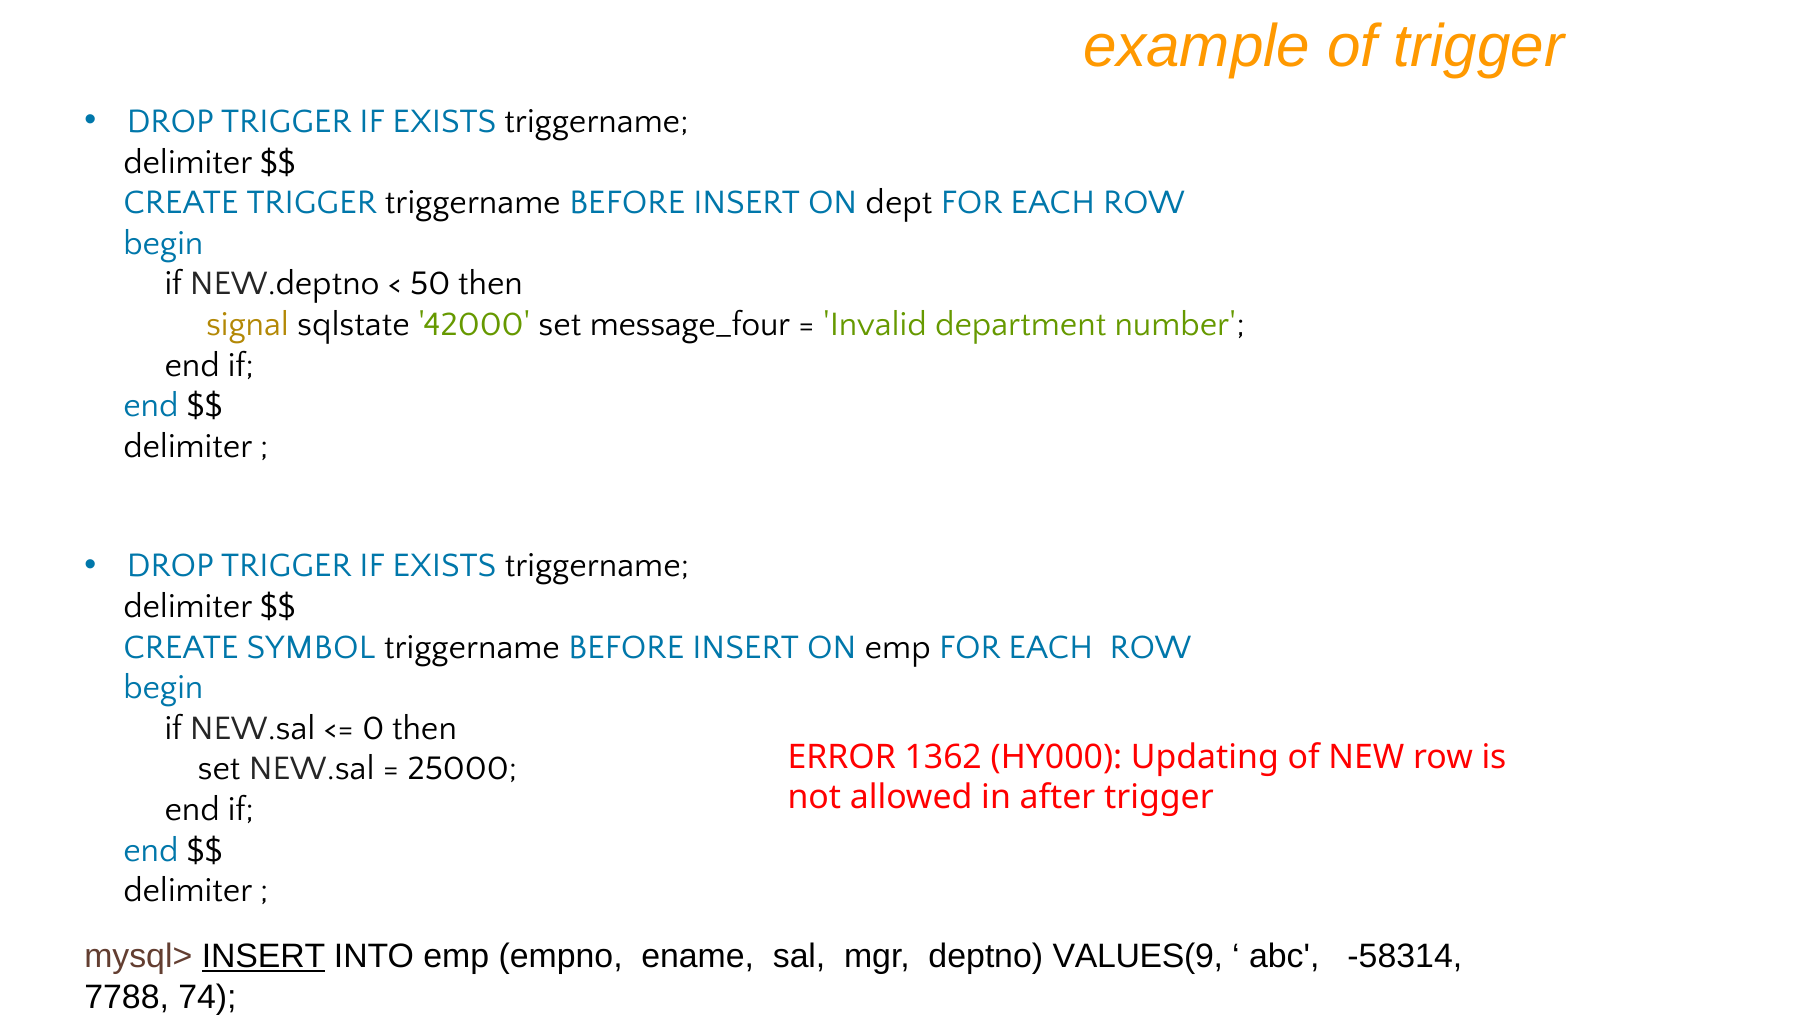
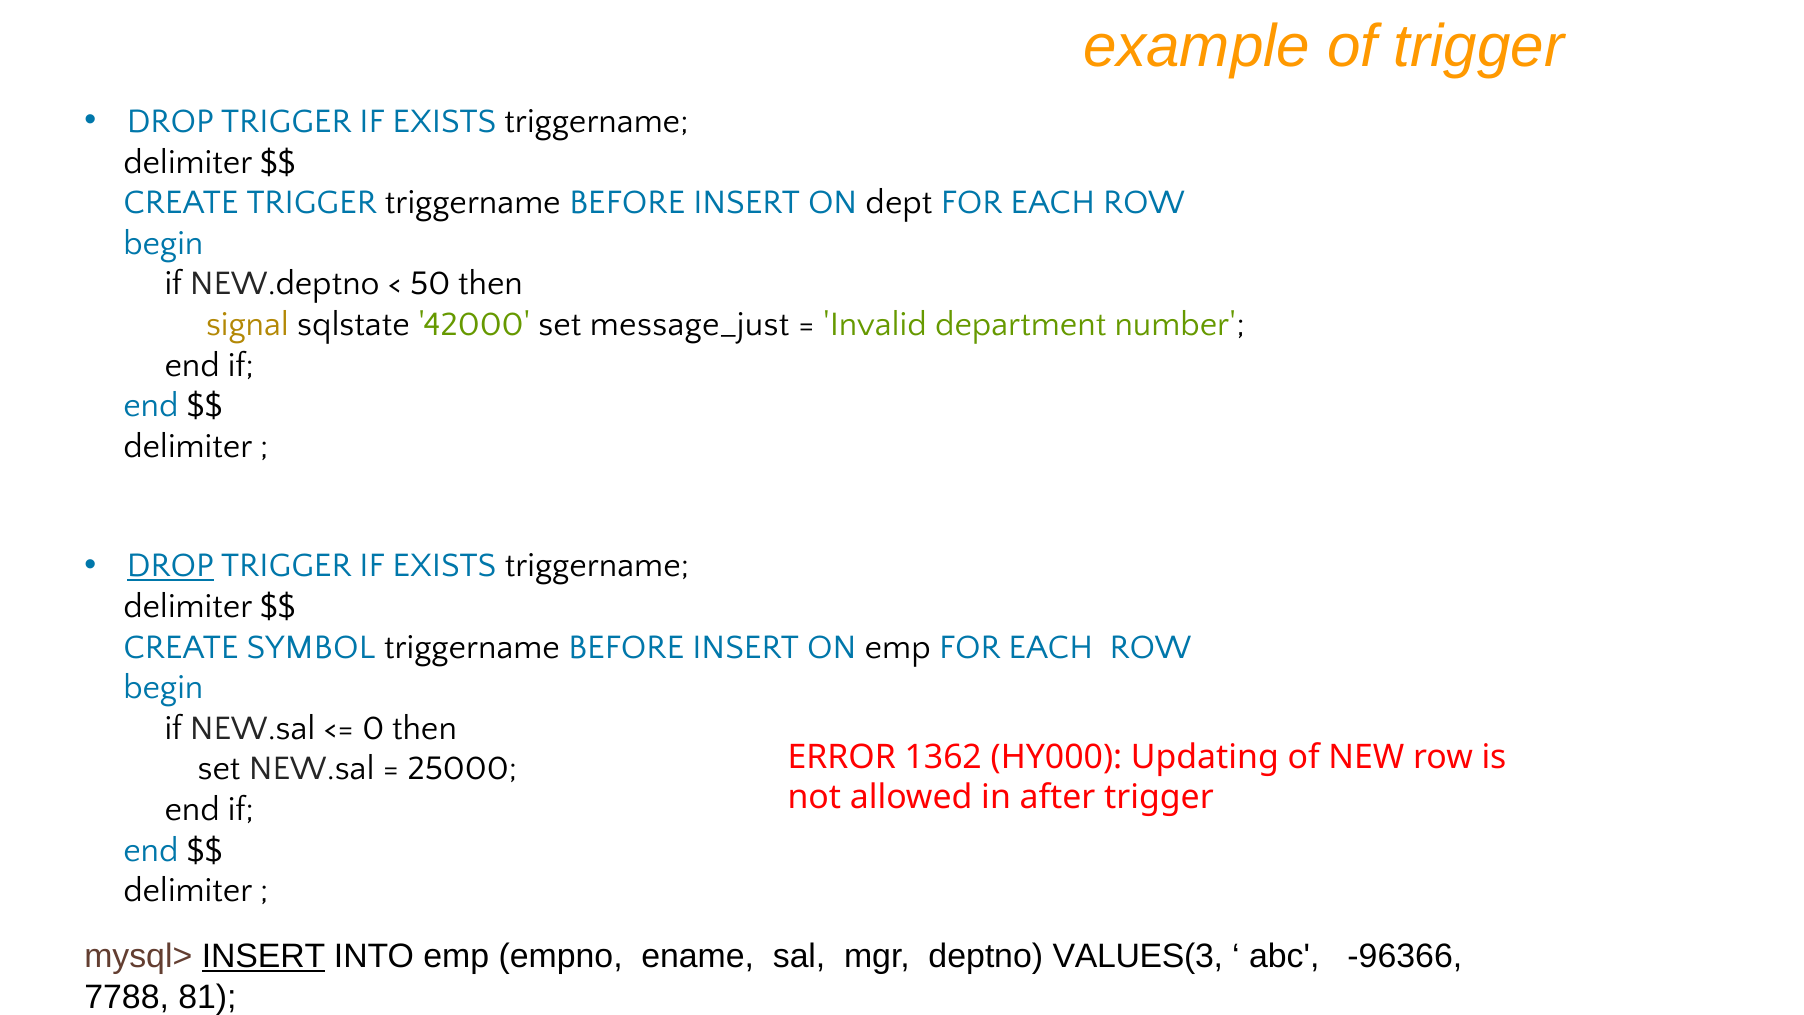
message_four: message_four -> message_just (690, 324)
DROP underline: none -> present (170, 566)
VALUES(9: VALUES(9 -> VALUES(3 (1138, 956)
-58314: -58314 -> -96366 (1405, 956)
74: 74 -> 81 (207, 997)
